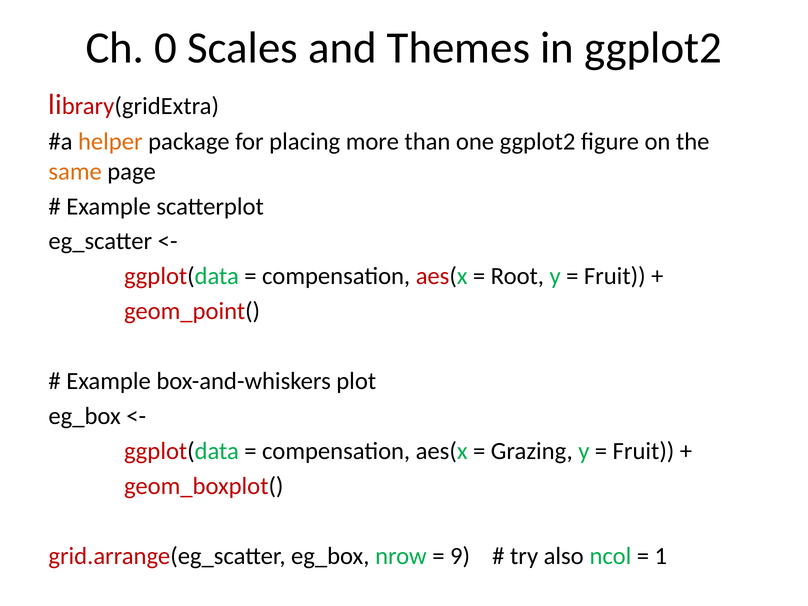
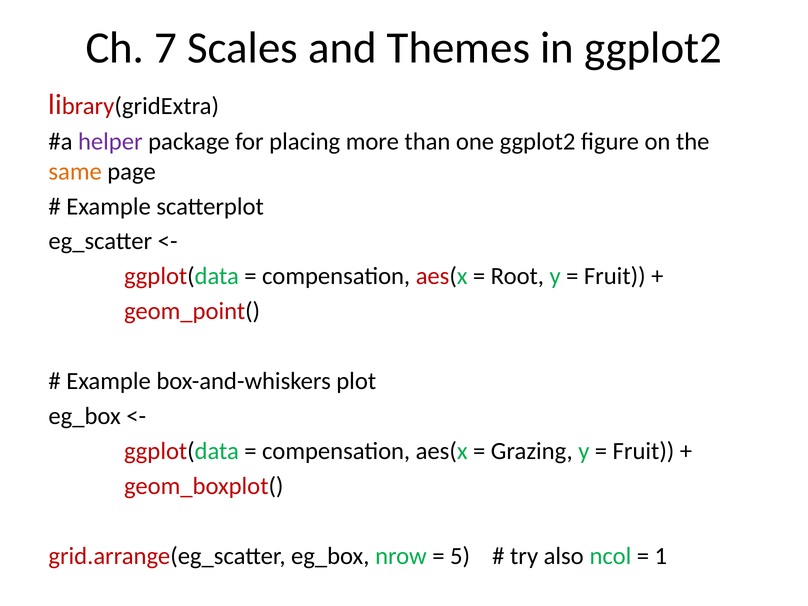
0: 0 -> 7 (166, 48)
helper colour: orange -> purple (110, 142)
9: 9 -> 5 (460, 556)
